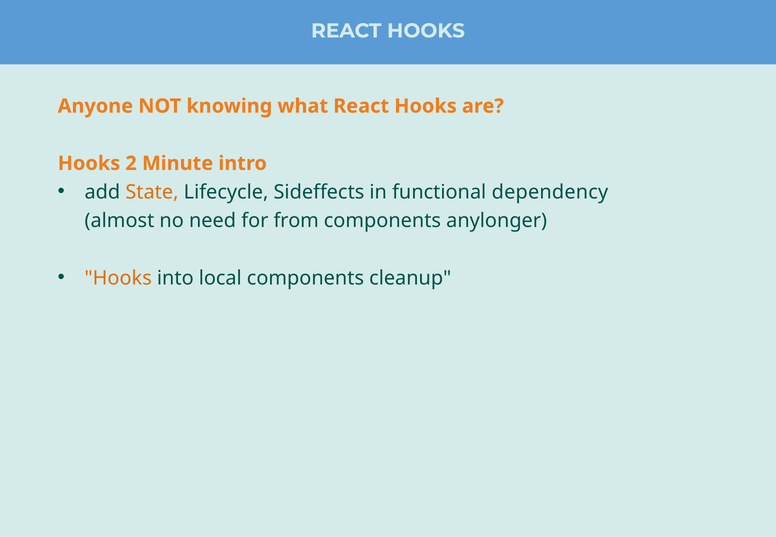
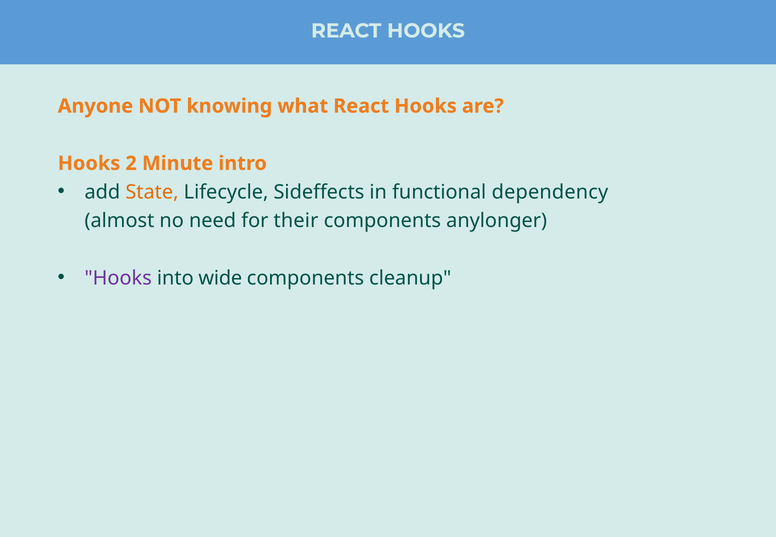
from: from -> their (296, 221)
Hooks colour: orange -> purple (118, 278)
local: local -> wide (220, 278)
